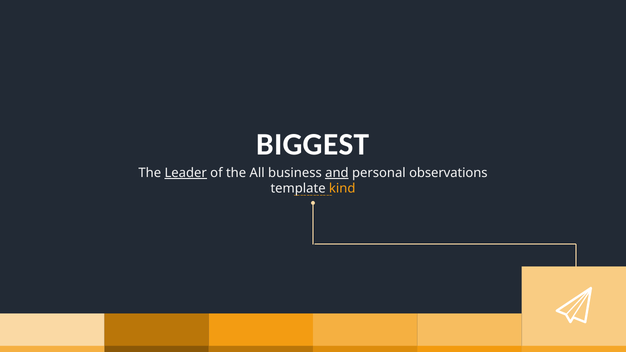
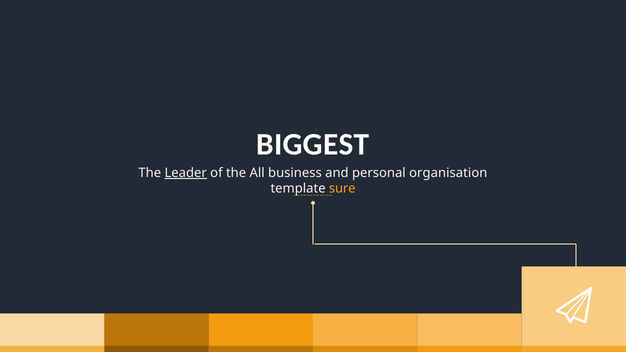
and underline: present -> none (337, 173)
observations: observations -> organisation (448, 173)
kind: kind -> sure (342, 188)
